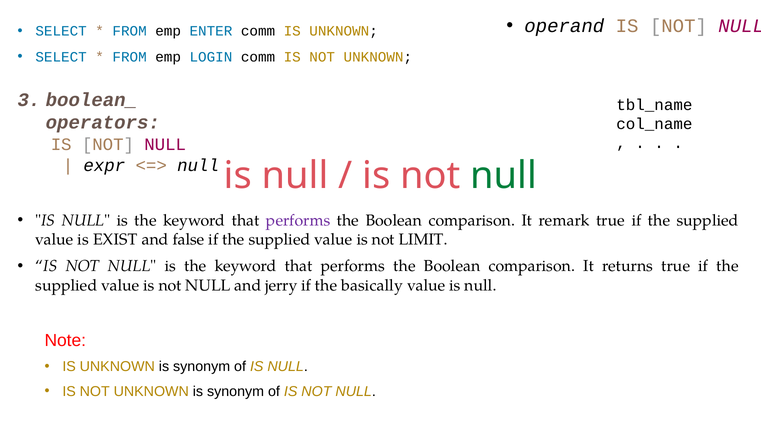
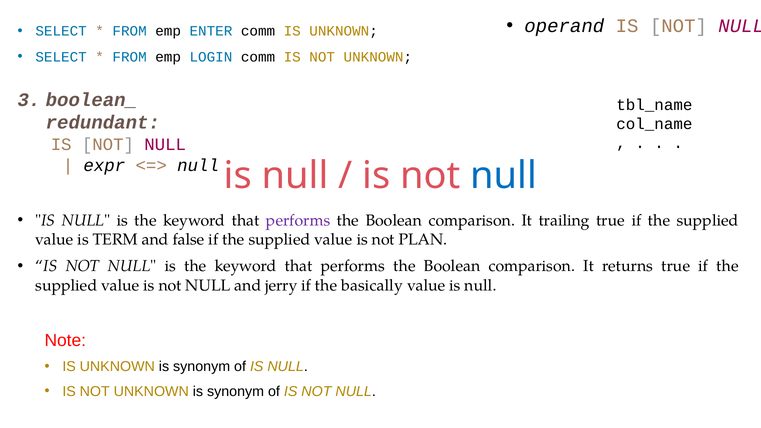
operators: operators -> redundant (103, 123)
null colour: green -> blue (504, 176)
remark: remark -> trailing (564, 221)
EXIST: EXIST -> TERM (115, 240)
LIMIT: LIMIT -> PLAN (423, 240)
